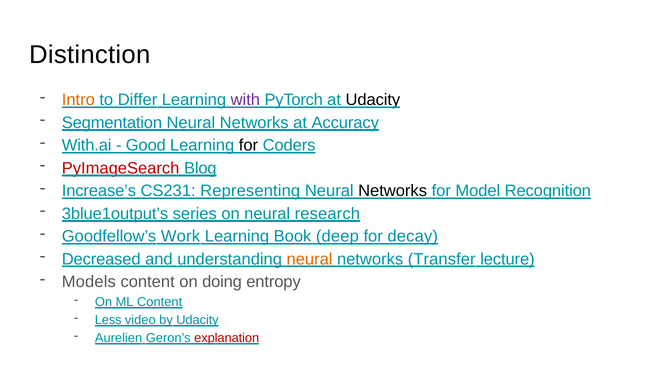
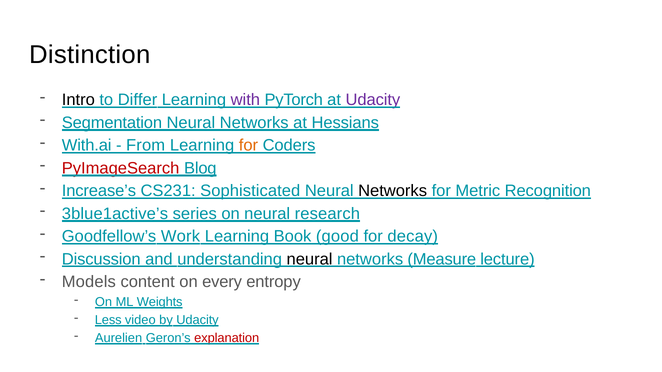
Intro colour: orange -> black (78, 100)
Udacity colour: black -> purple (373, 100)
Accuracy: Accuracy -> Hessians (345, 123)
Good: Good -> From (146, 146)
for colour: black -> orange (248, 146)
Representing: Representing -> Sophisticated (250, 191)
Model: Model -> Metric (478, 191)
3blue1output’s: 3blue1output’s -> 3blue1active’s (115, 214)
deep: deep -> good (337, 237)
Decreased: Decreased -> Discussion (101, 259)
neural colour: orange -> black (310, 259)
Transfer: Transfer -> Measure (442, 259)
doing: doing -> every (222, 282)
ML Content: Content -> Weights (160, 303)
